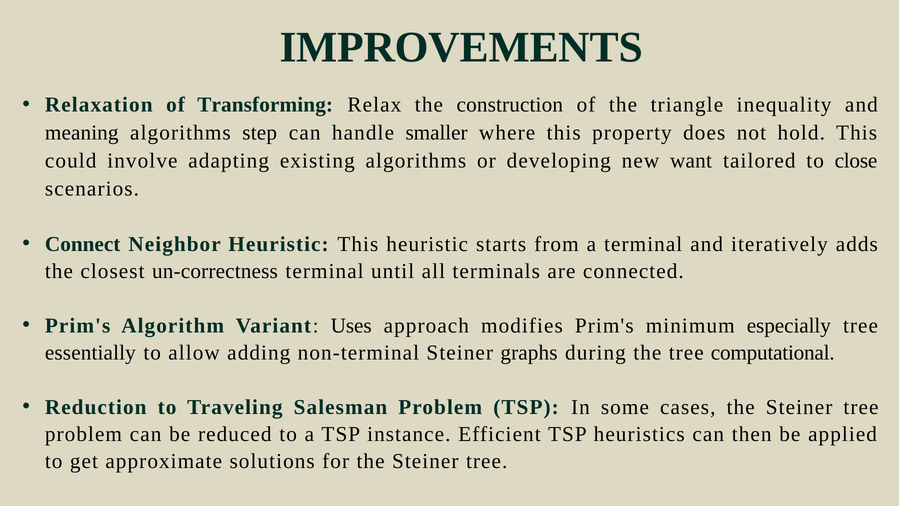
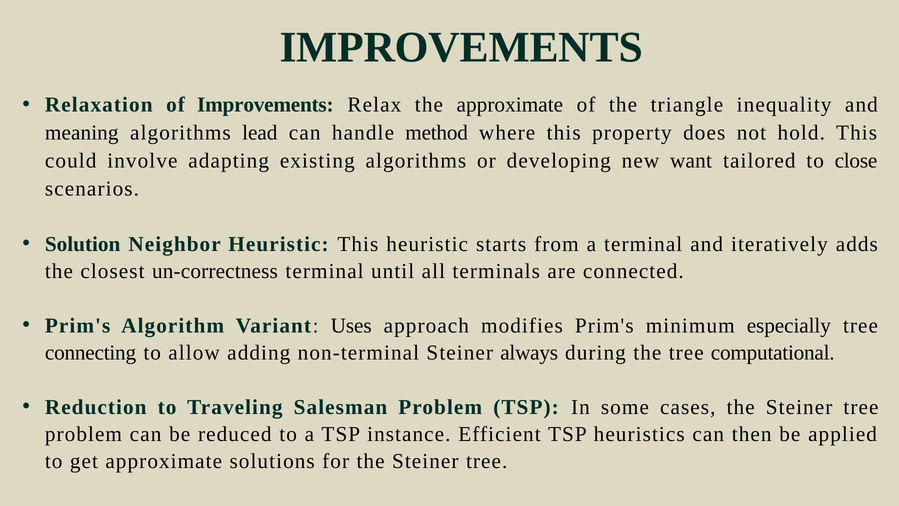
of Transforming: Transforming -> Improvements (265, 105)
the construction: construction -> approximate (510, 105)
step: step -> lead (260, 133)
smaller: smaller -> method (437, 133)
Connect: Connect -> Solution (83, 244)
essentially: essentially -> connecting (91, 352)
graphs: graphs -> always (529, 352)
